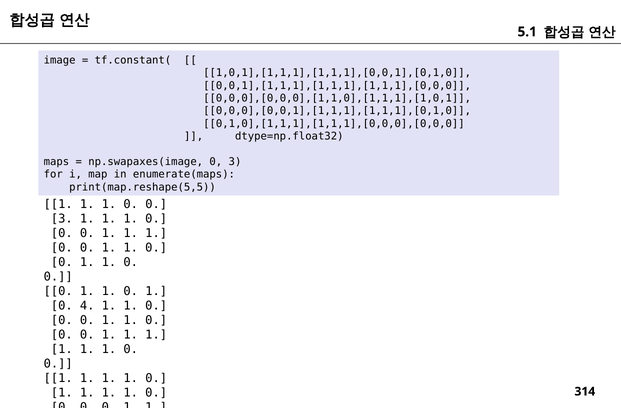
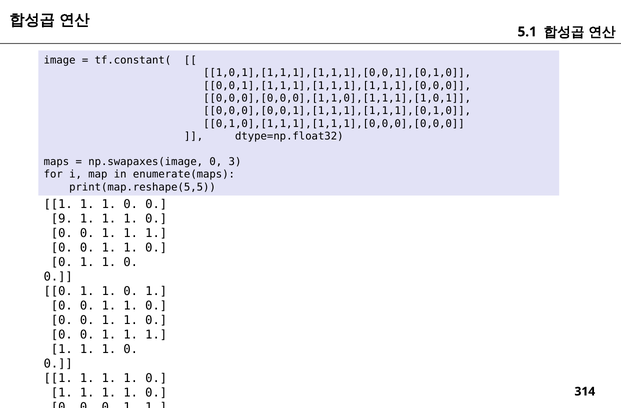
3: 3 -> 9 (62, 218)
4: 4 -> 0 (87, 305)
